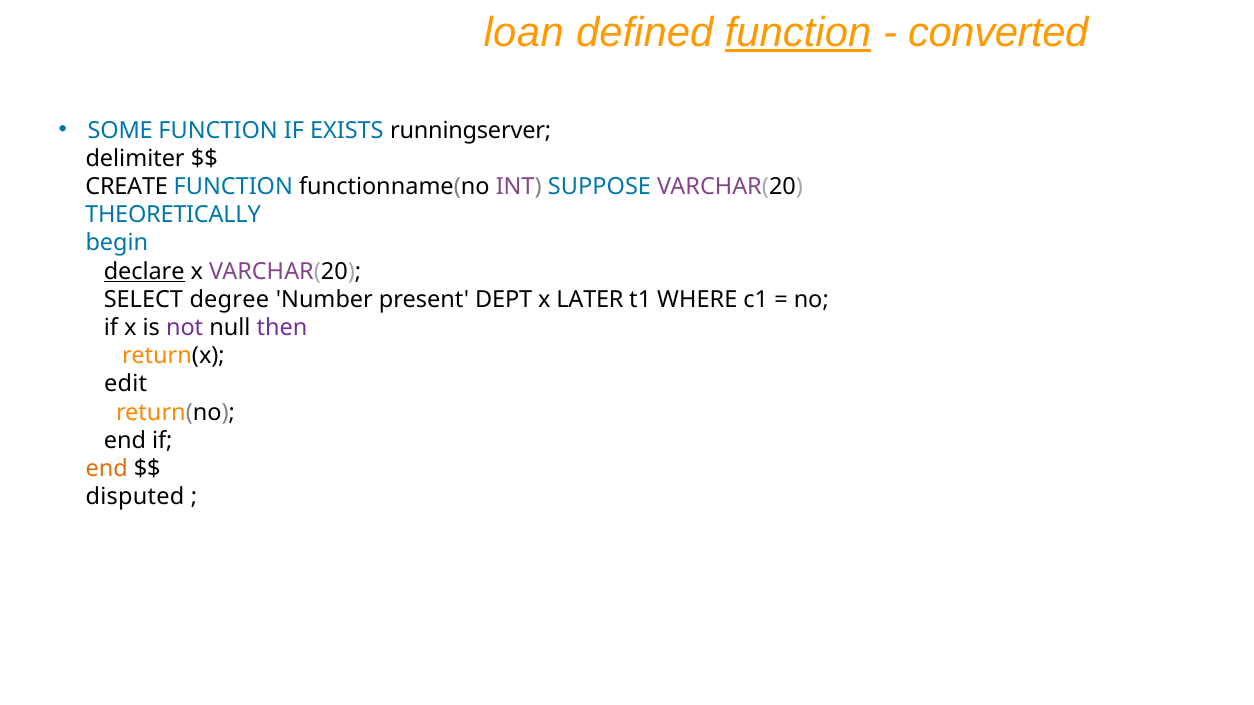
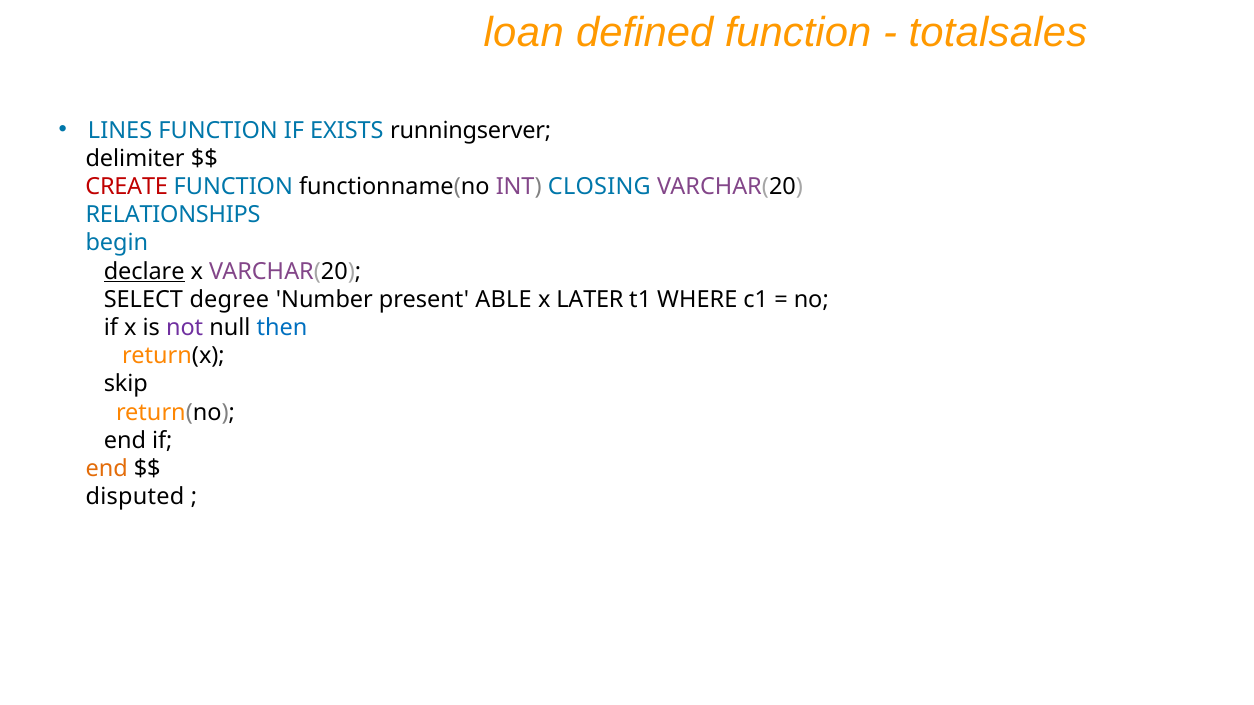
function underline: present -> none (798, 33)
converted: converted -> totalsales (998, 33)
SOME: SOME -> LINES (120, 130)
CREATE colour: black -> red (127, 187)
SUPPOSE: SUPPOSE -> CLOSING (599, 187)
THEORETICALLY: THEORETICALLY -> RELATIONSHIPS (173, 215)
DEPT: DEPT -> ABLE (504, 300)
then colour: purple -> blue (282, 328)
edit: edit -> skip (126, 384)
